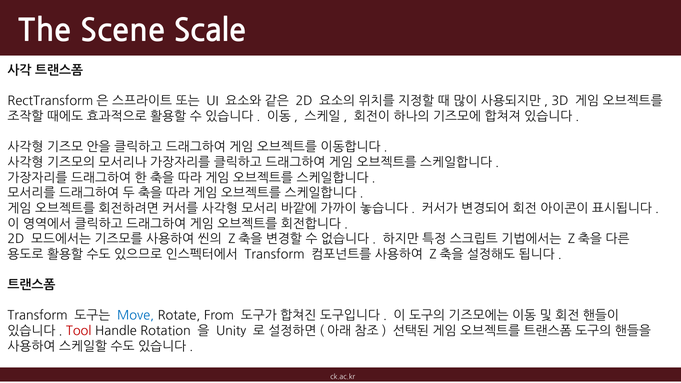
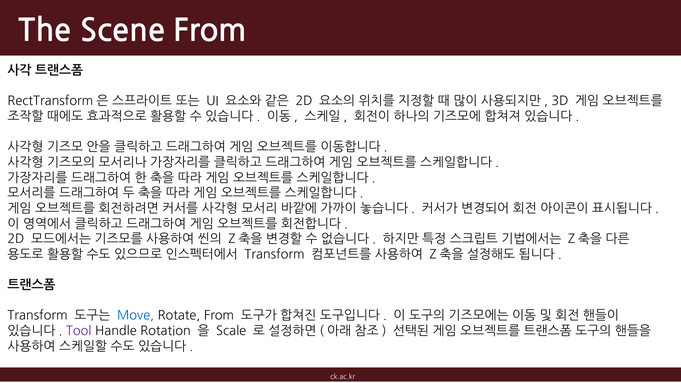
Scene Scale: Scale -> From (210, 31)
Tool colour: red -> purple (79, 331)
Unity: Unity -> Scale (231, 331)
